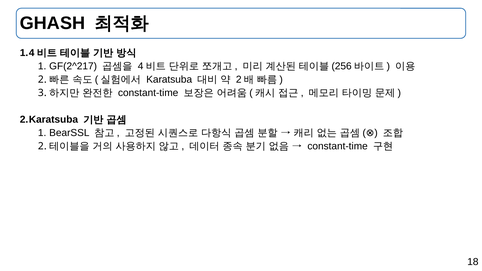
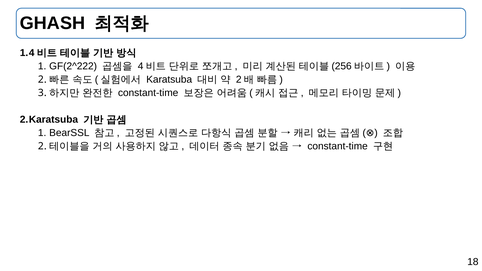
GF(2^217: GF(2^217 -> GF(2^222 (73, 66)
